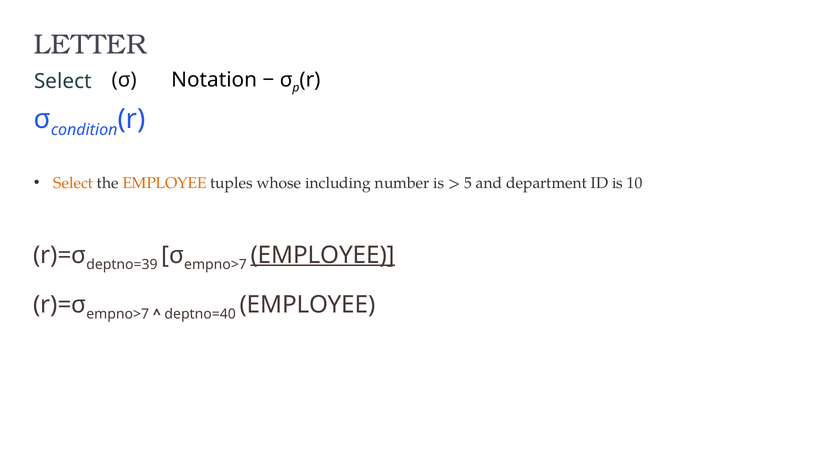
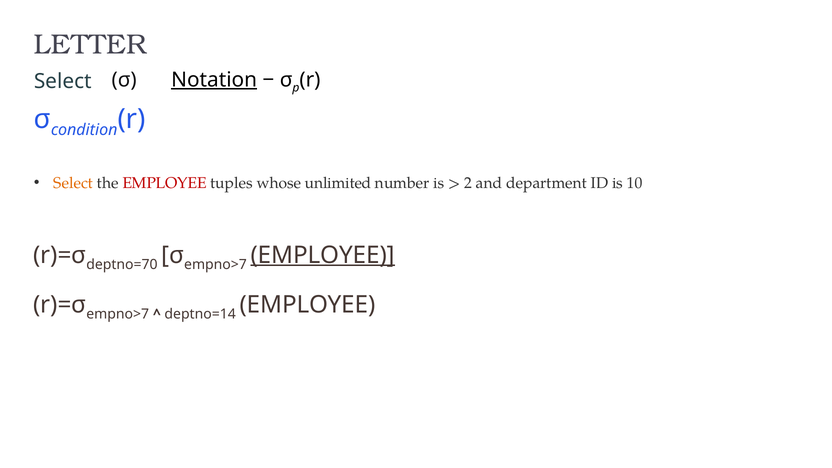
Notation underline: none -> present (214, 80)
EMPLOYEE colour: orange -> red (165, 183)
including: including -> unlimited (338, 183)
5: 5 -> 2 (468, 183)
deptno=39: deptno=39 -> deptno=70 (122, 264)
deptno=40: deptno=40 -> deptno=14 (200, 314)
